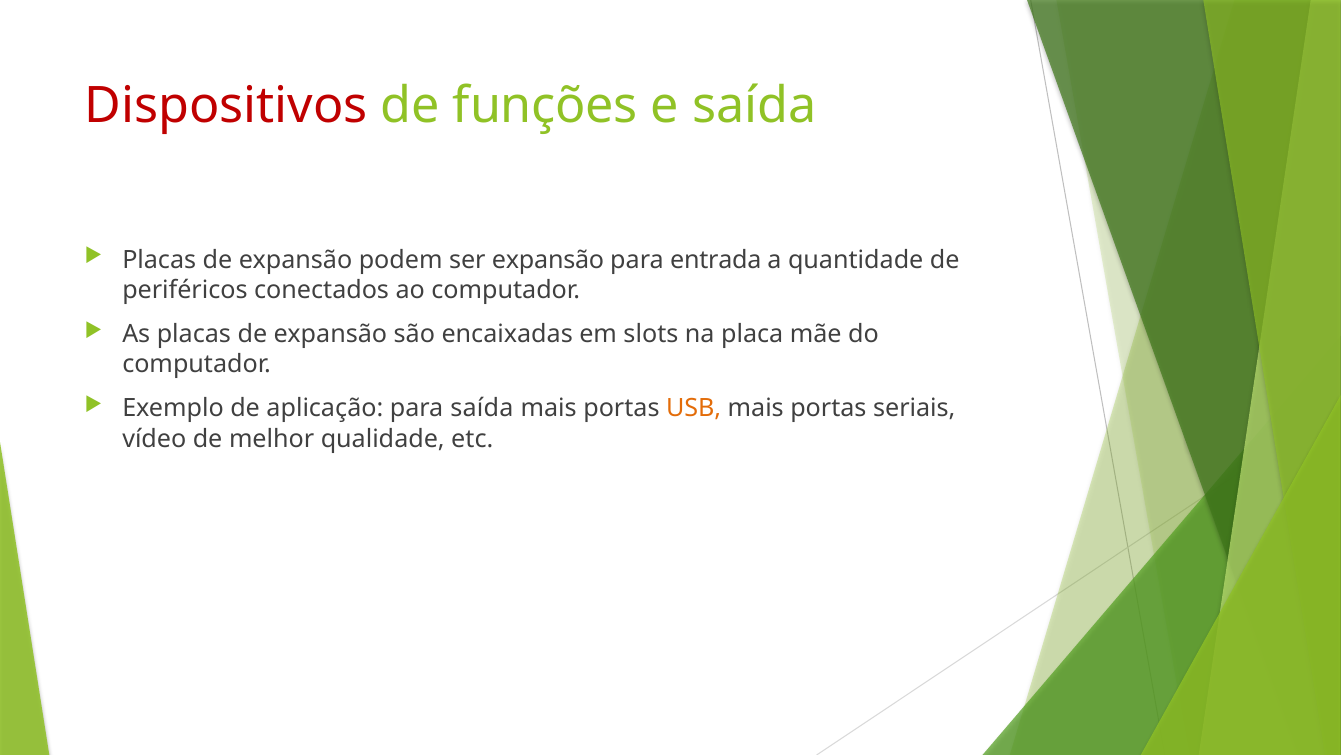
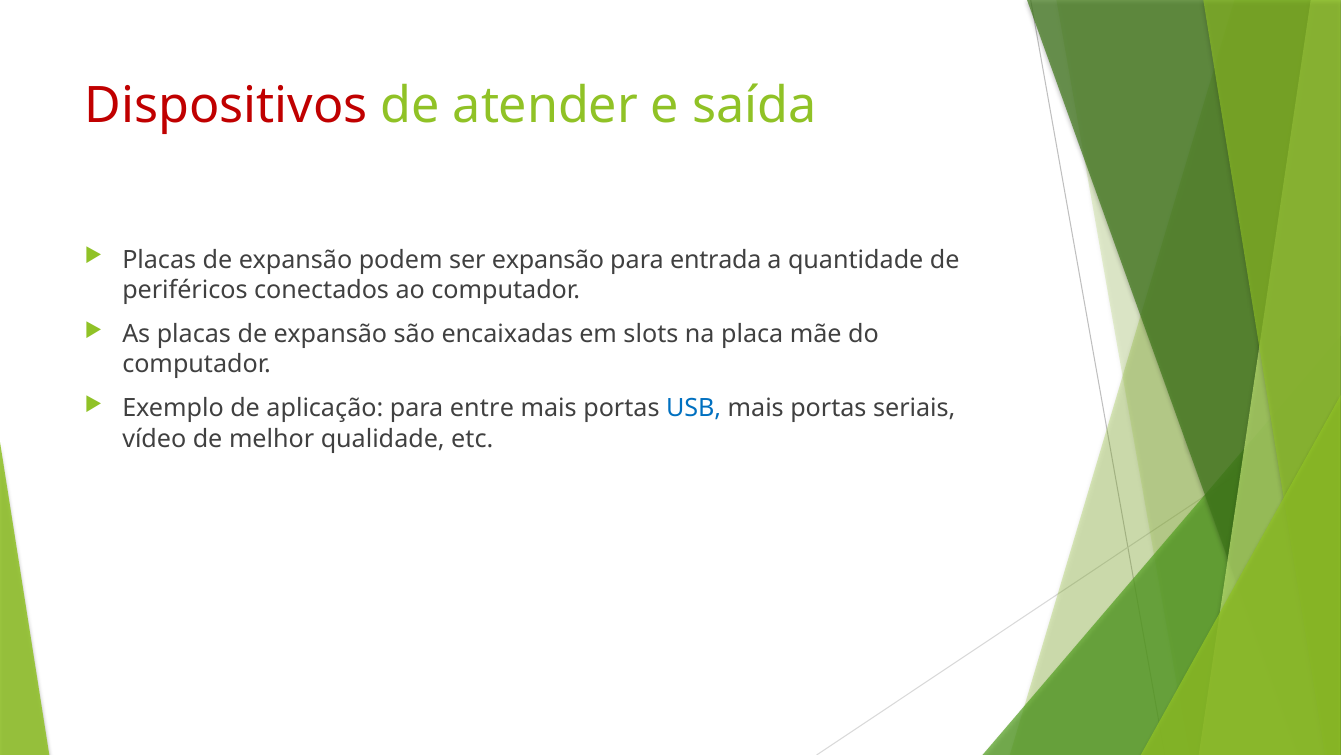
funções: funções -> atender (545, 106)
para saída: saída -> entre (482, 408)
USB colour: orange -> blue (694, 408)
